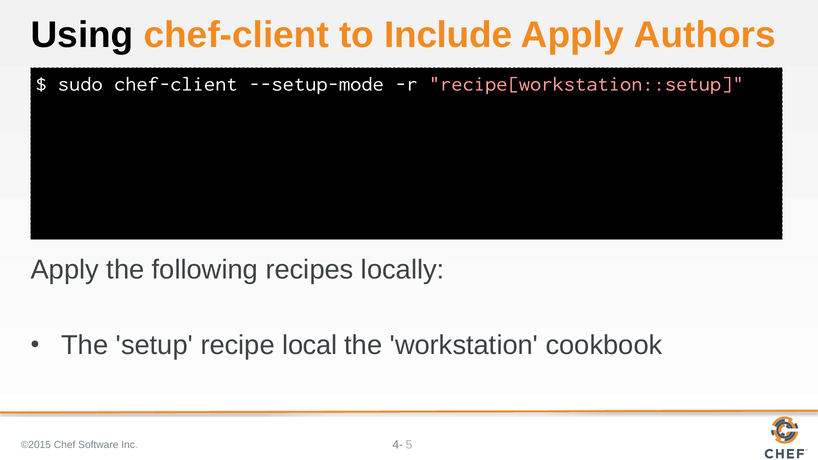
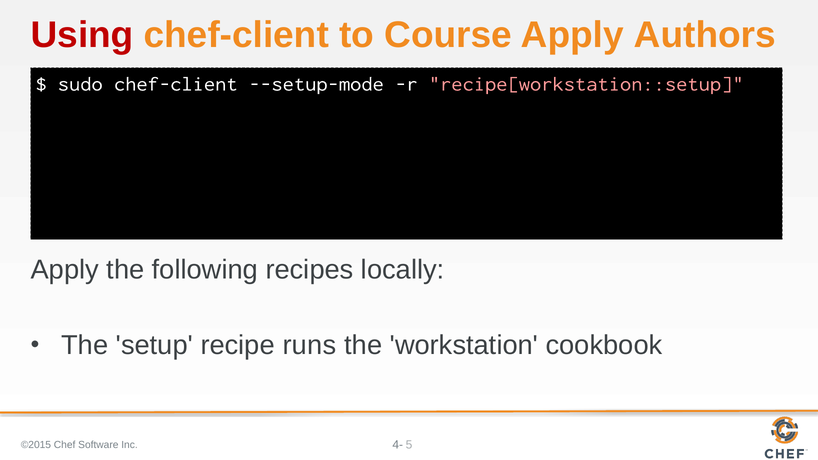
Using colour: black -> red (82, 35)
Include: Include -> Course (448, 35)
local: local -> runs (309, 345)
